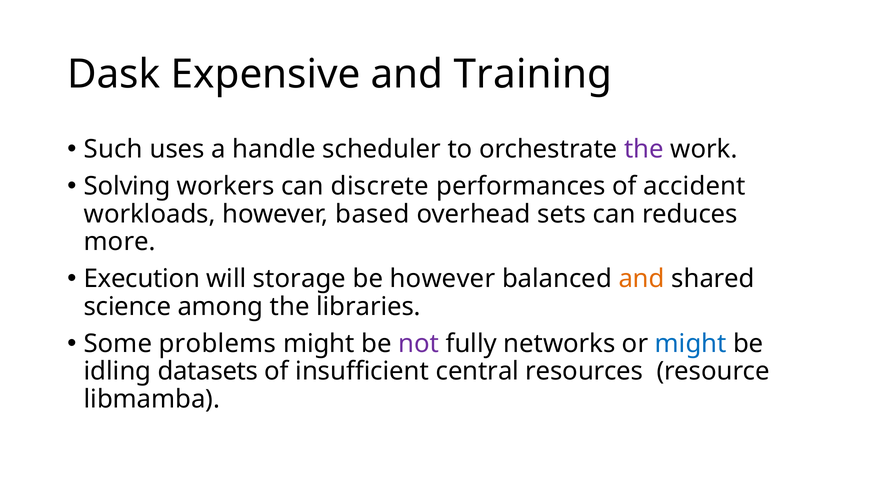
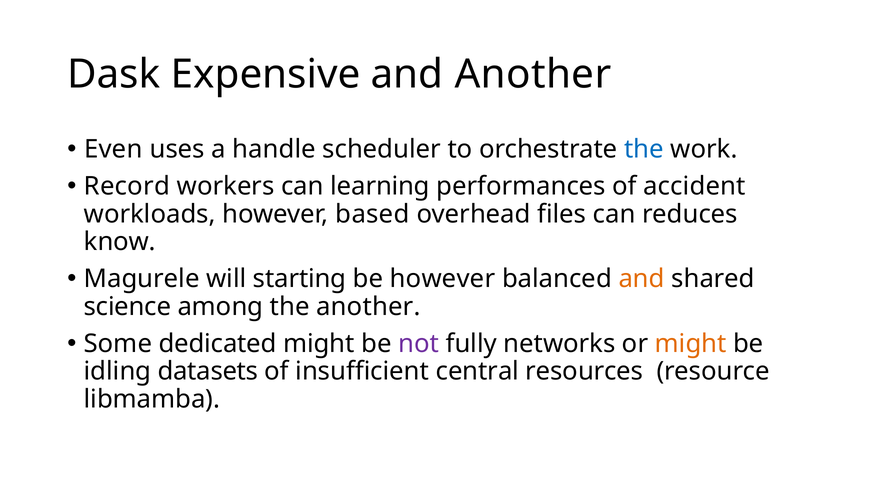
and Training: Training -> Another (533, 74)
Such: Such -> Even (113, 149)
the colour: purple -> blue (644, 149)
Solving: Solving -> Record (127, 186)
discrete: discrete -> learning (380, 186)
sets: sets -> files (562, 214)
more: more -> know (120, 242)
Execution: Execution -> Magurele (142, 279)
storage: storage -> starting (300, 279)
the libraries: libraries -> another (368, 306)
problems: problems -> dedicated (218, 343)
might colour: blue -> orange (691, 343)
